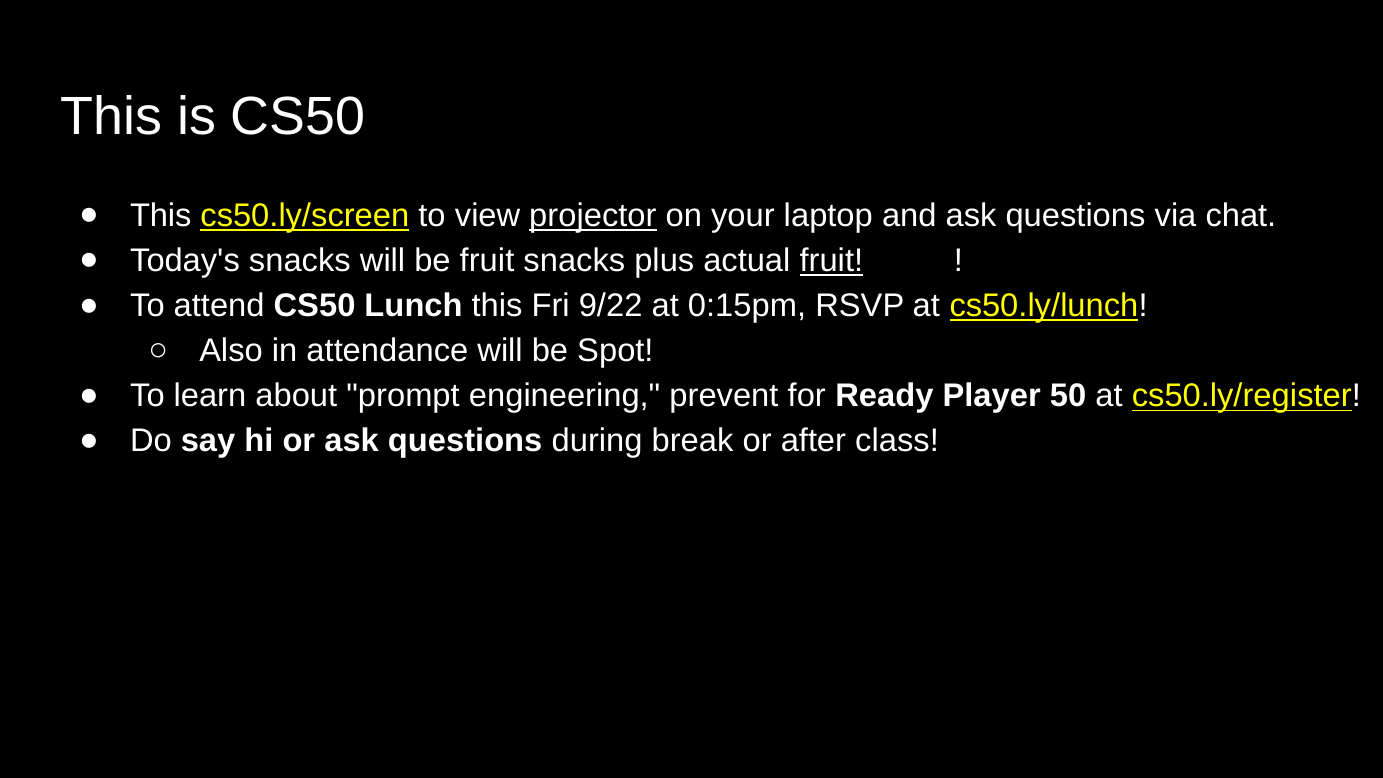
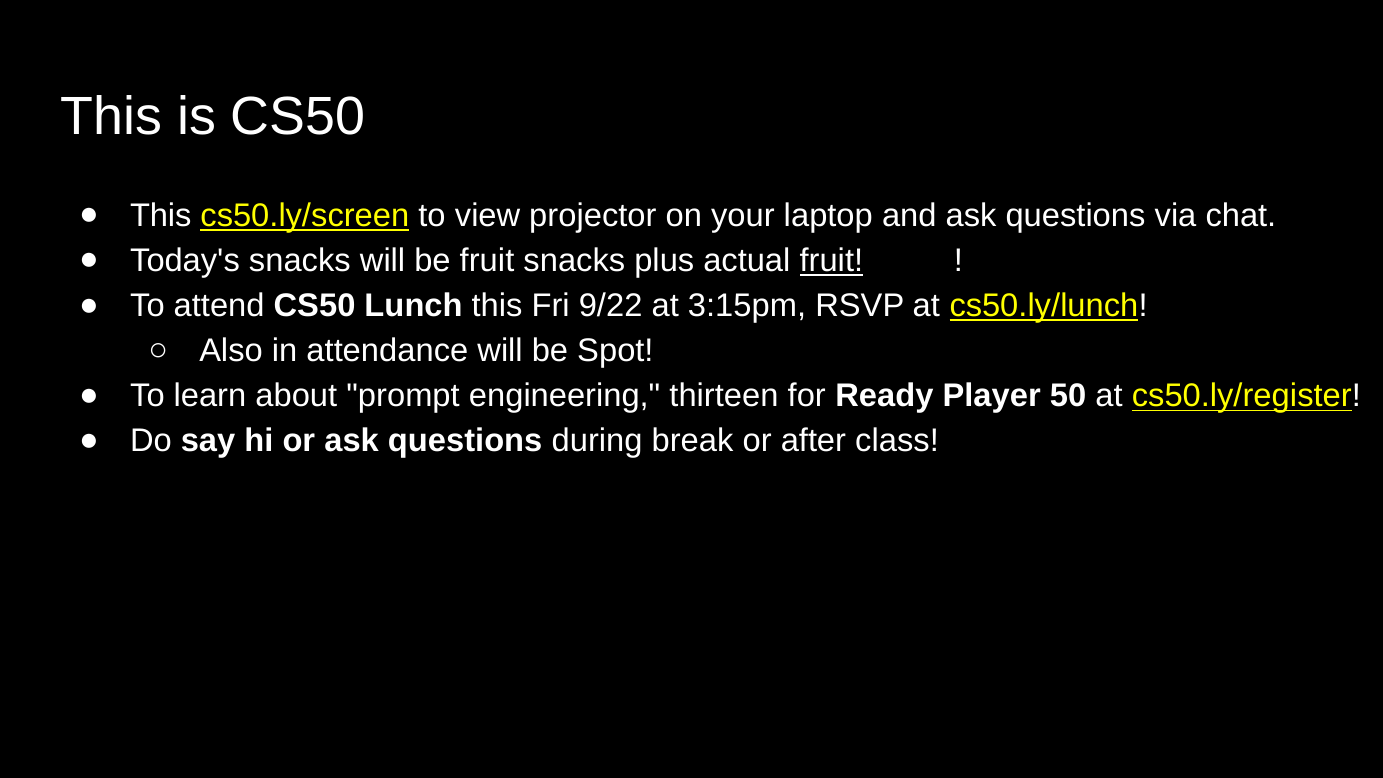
projector underline: present -> none (593, 216)
0:15pm: 0:15pm -> 3:15pm (747, 306)
prevent: prevent -> thirteen (724, 396)
